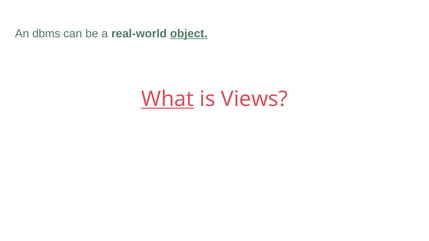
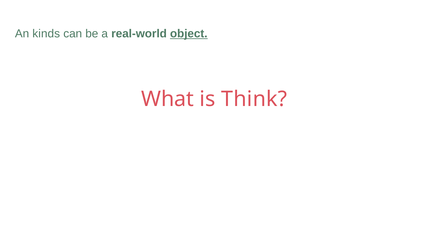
dbms: dbms -> kinds (46, 34)
What underline: present -> none (168, 99)
Views: Views -> Think (254, 99)
